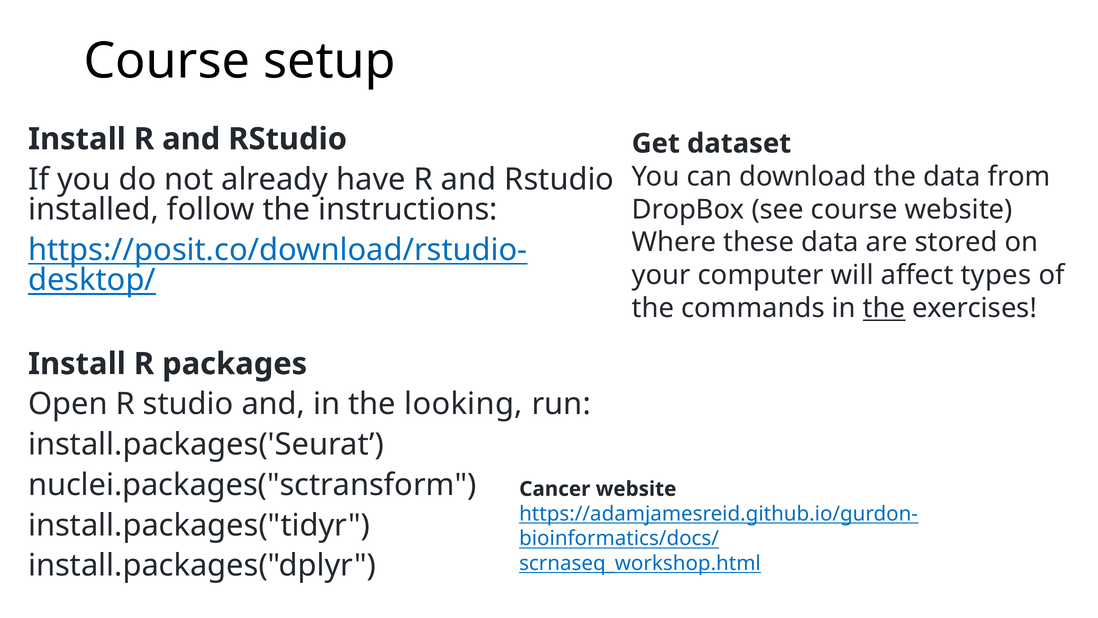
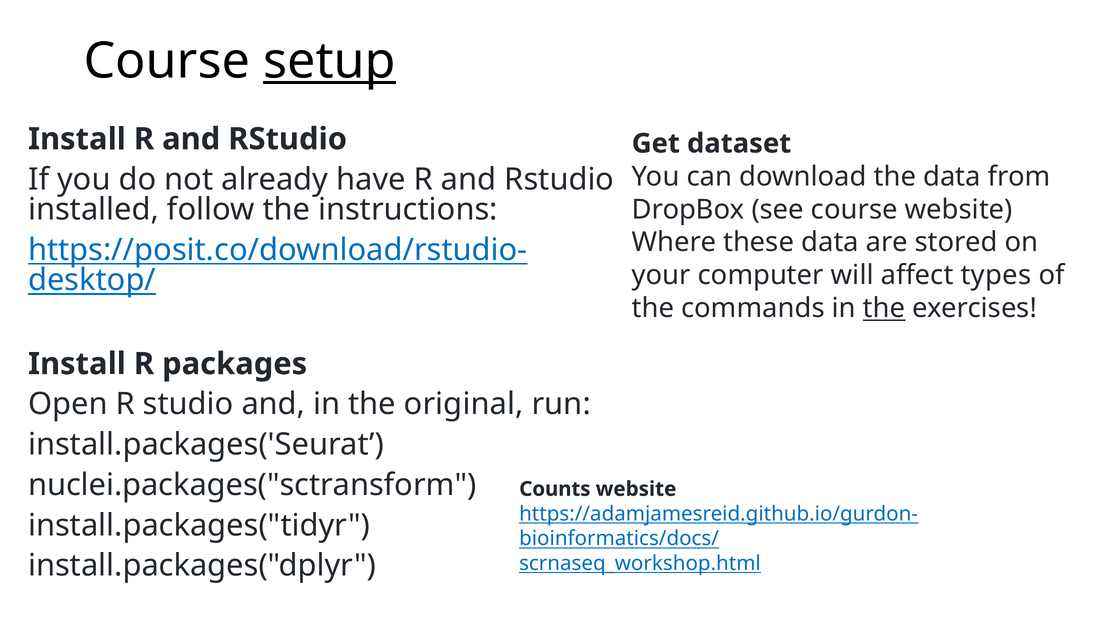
setup underline: none -> present (330, 61)
looking: looking -> original (464, 404)
Cancer: Cancer -> Counts (555, 489)
